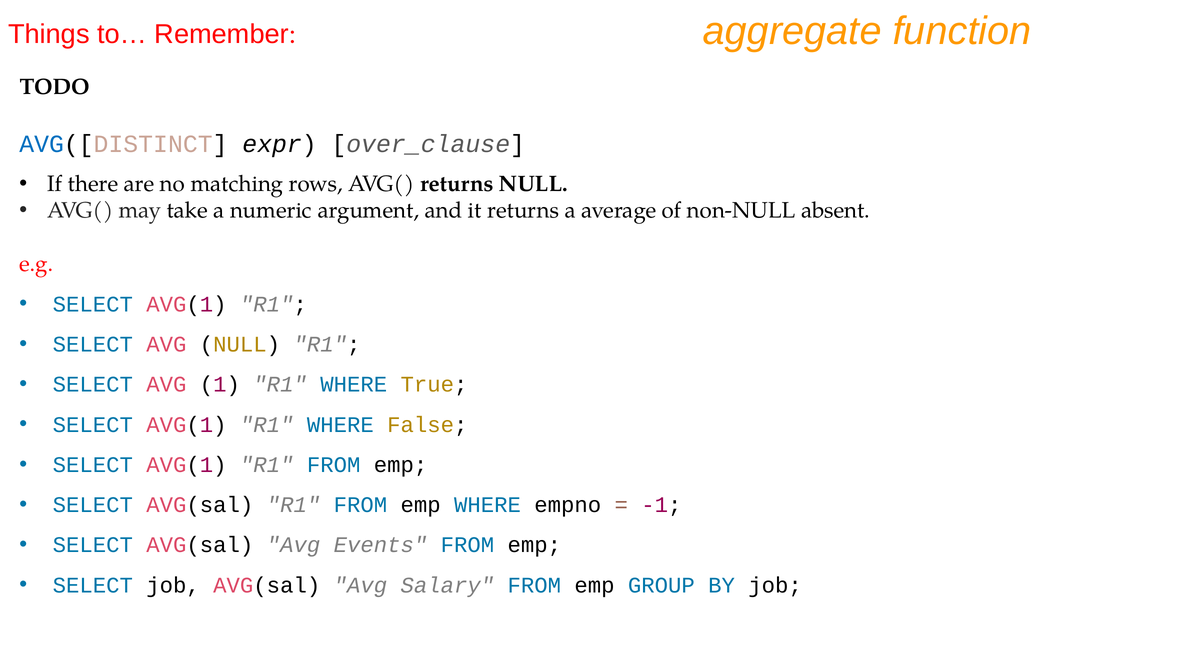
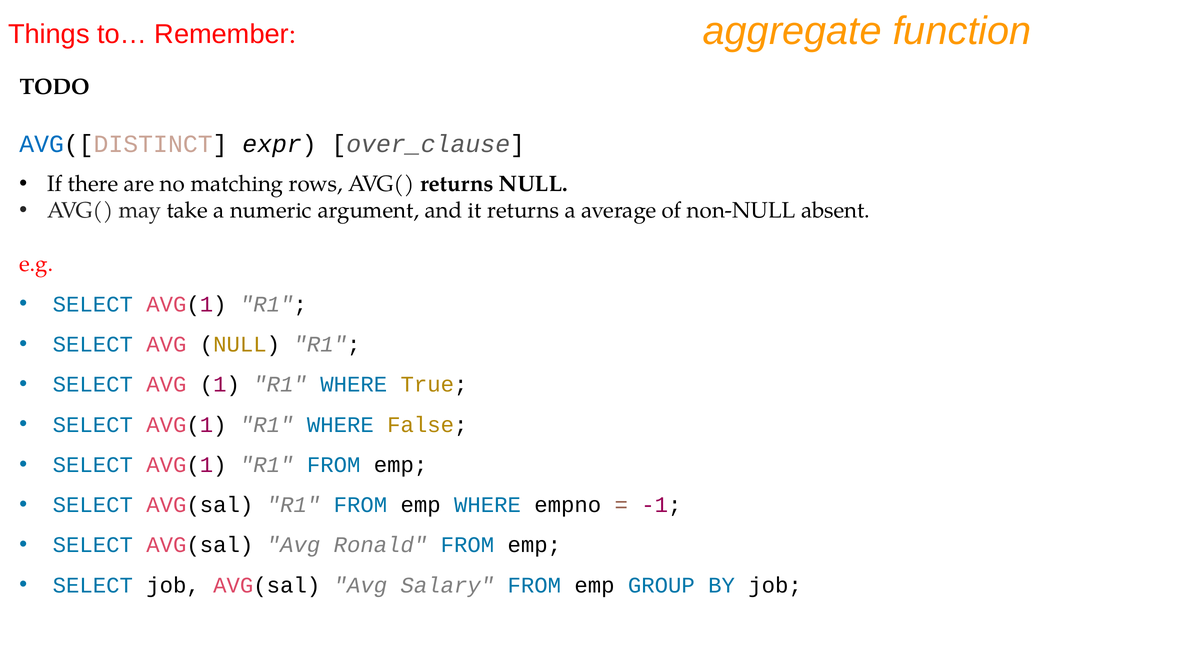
Events: Events -> Ronald (380, 545)
